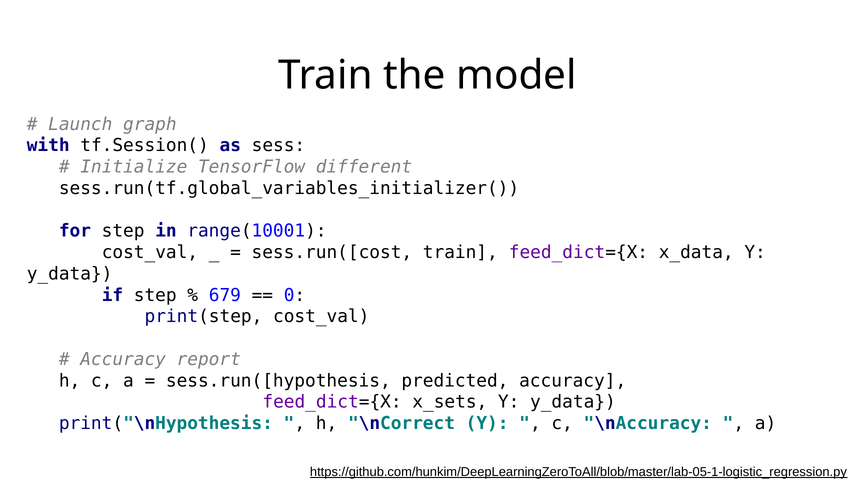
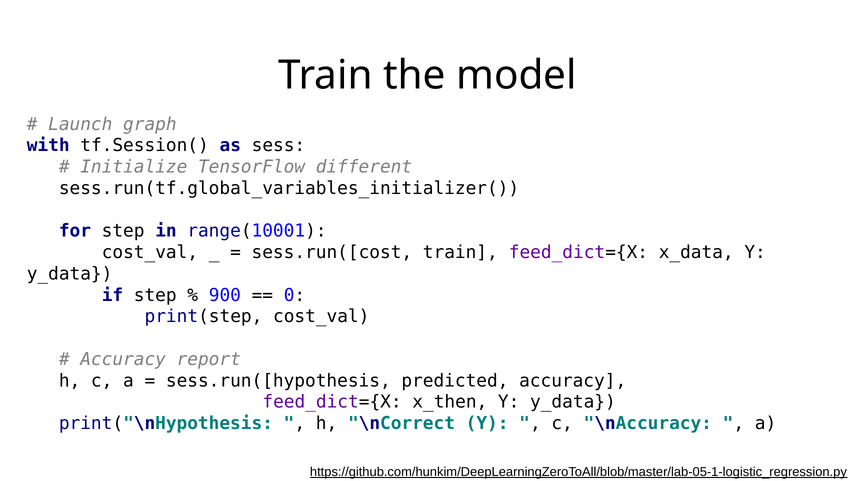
679: 679 -> 900 (225, 295)
x_sets: x_sets -> x_then (450, 402)
